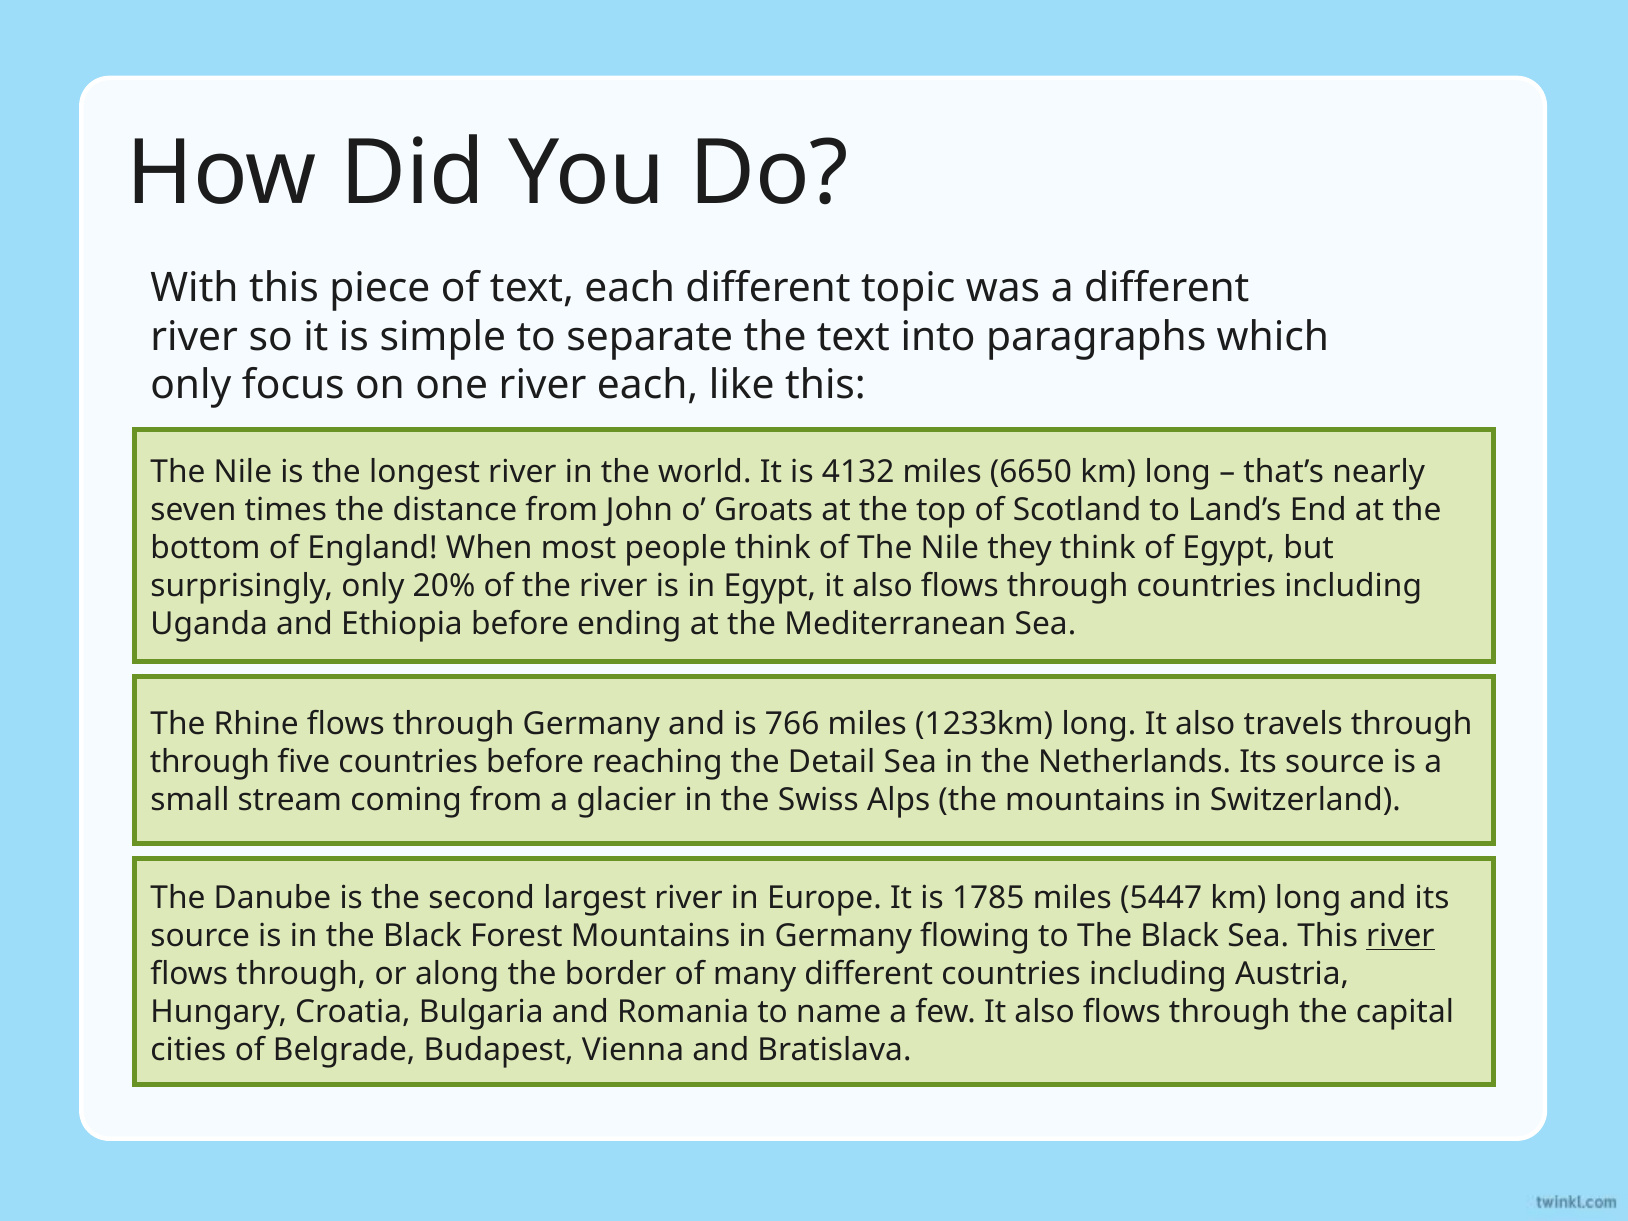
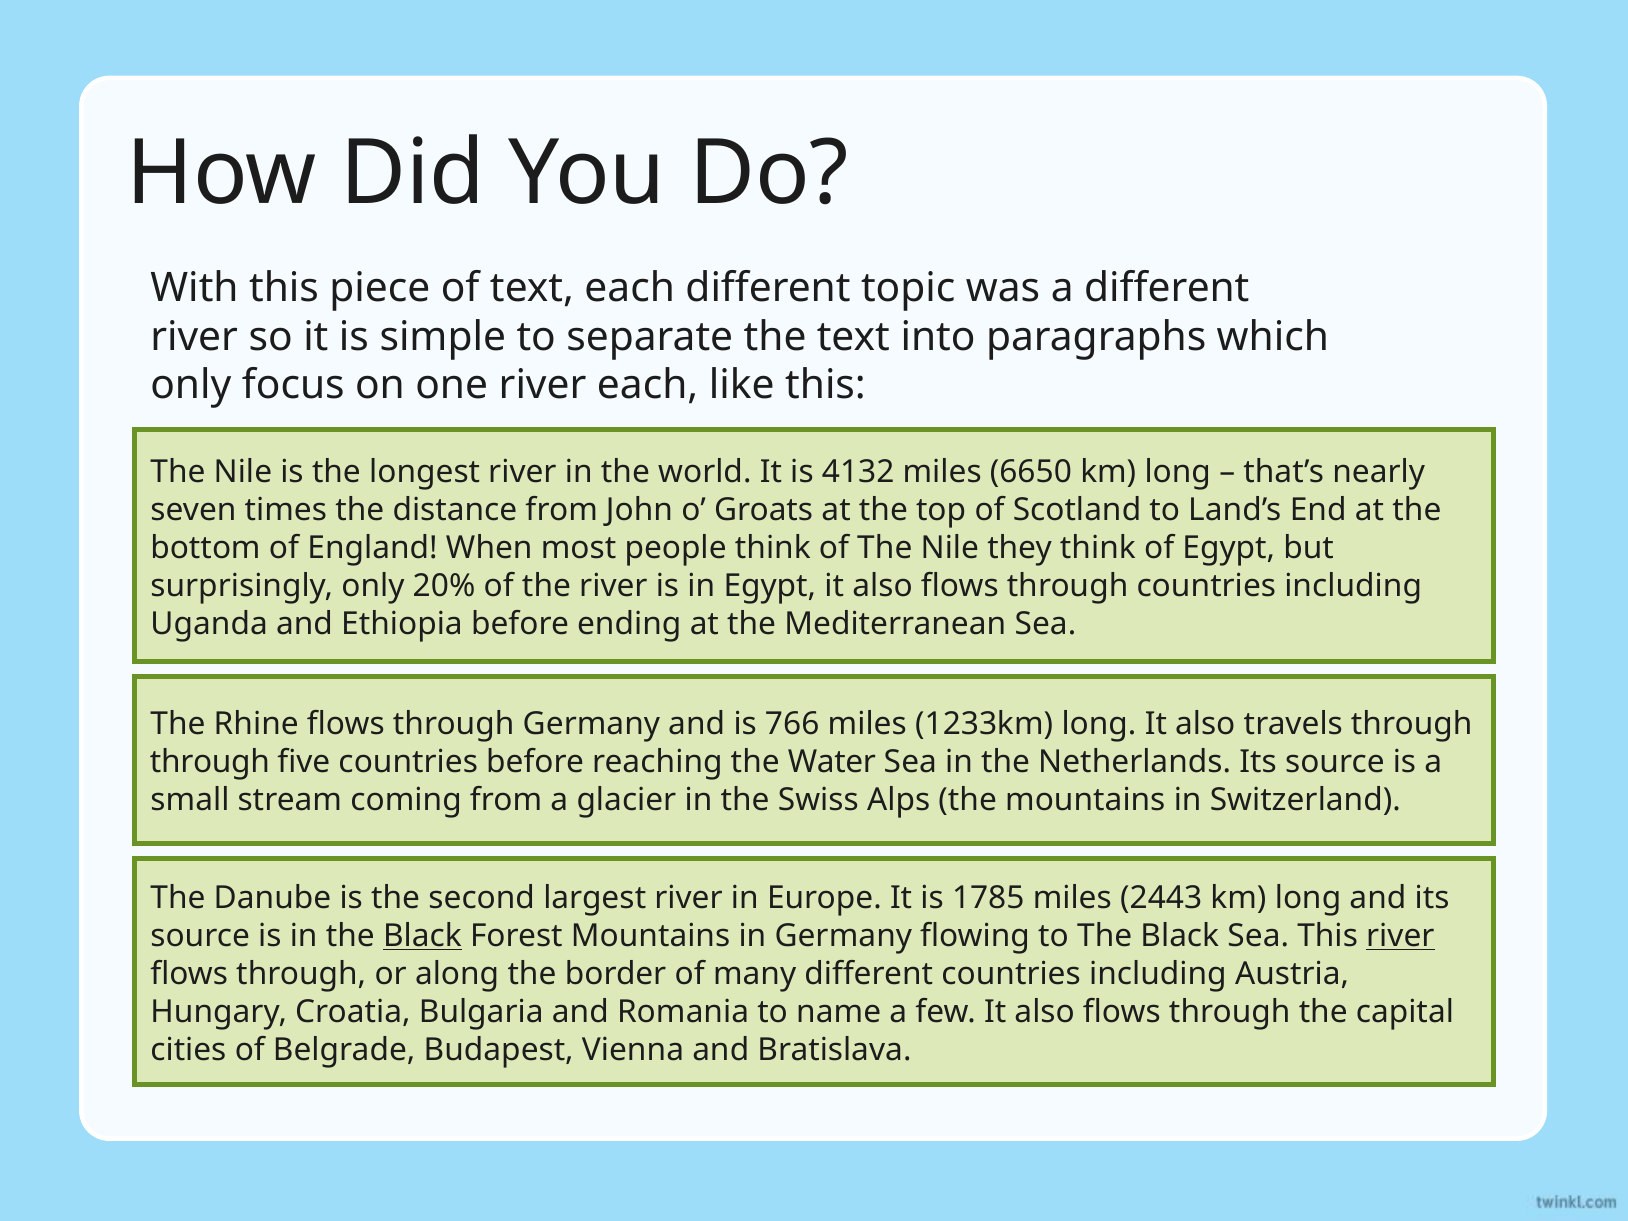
Detail: Detail -> Water (832, 762)
5447: 5447 -> 2443 (1161, 898)
Black underline: none -> present (422, 936)
